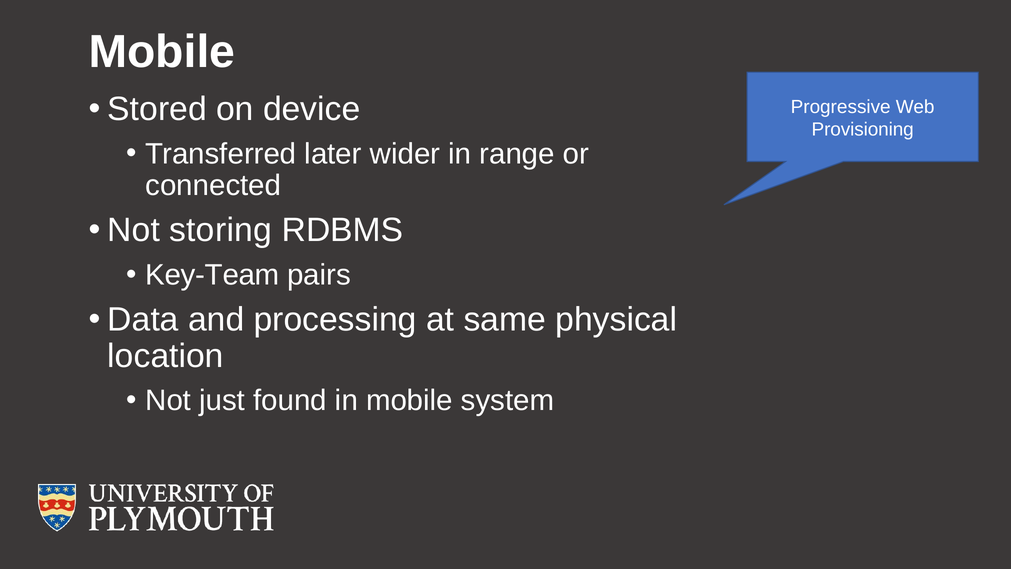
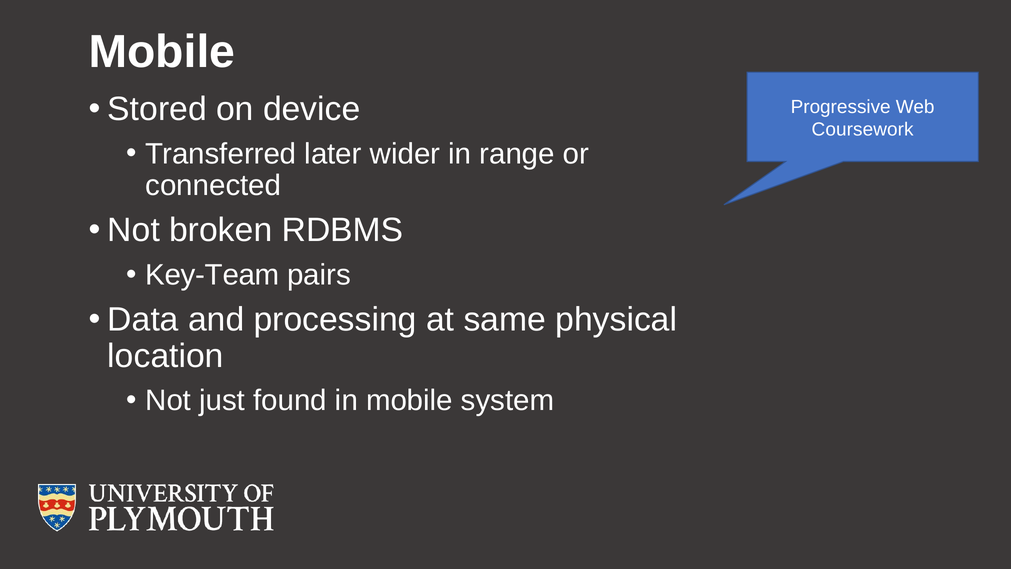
Provisioning: Provisioning -> Coursework (863, 129)
storing: storing -> broken (221, 230)
